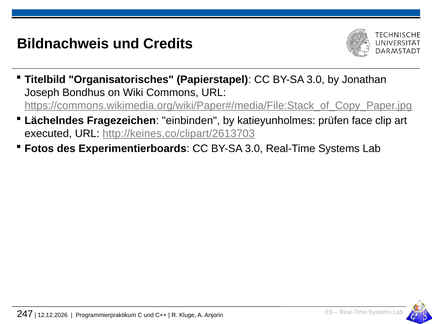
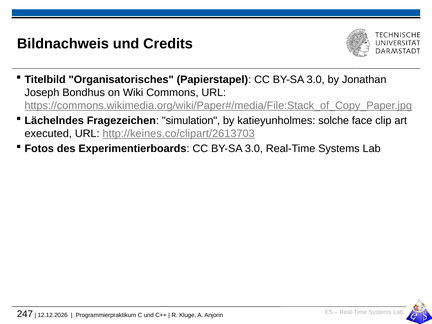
einbinden: einbinden -> simulation (191, 121)
prüfen: prüfen -> solche (334, 121)
